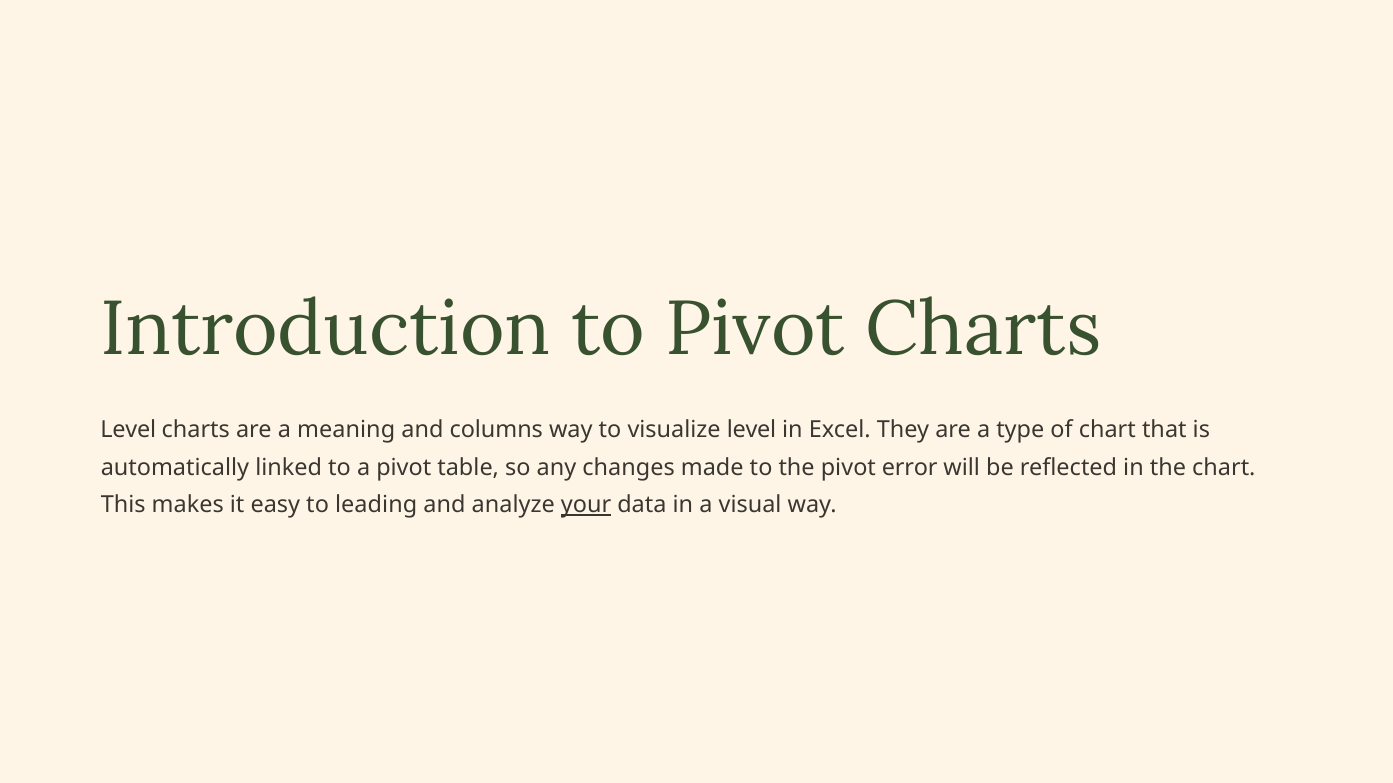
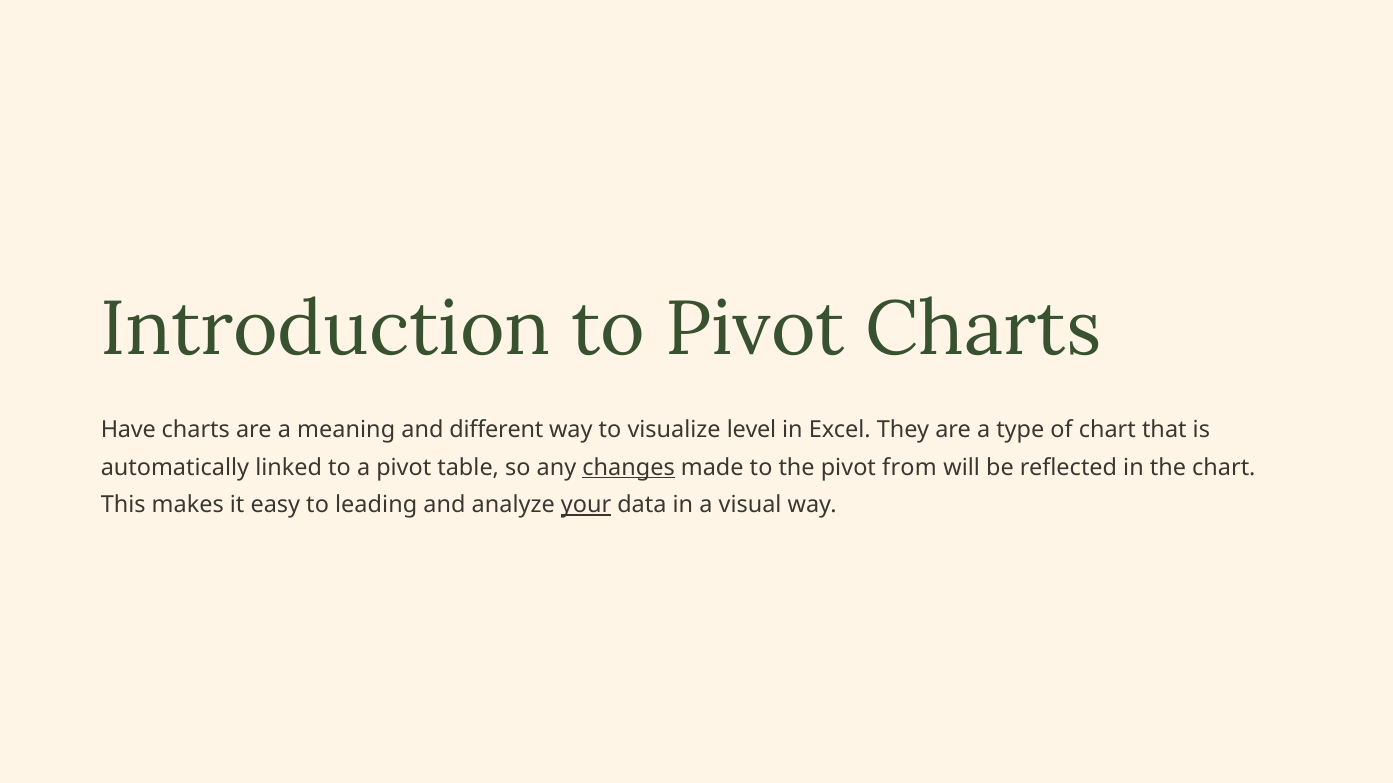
Level: Level -> Have (128, 430)
columns: columns -> different (496, 430)
changes underline: none -> present (629, 468)
error: error -> from (910, 468)
